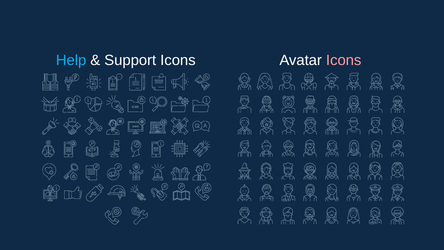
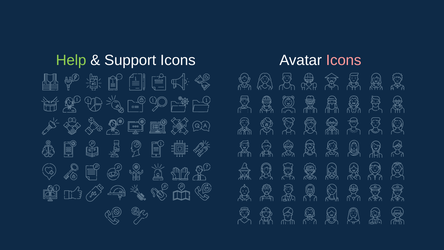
Help colour: light blue -> light green (71, 60)
